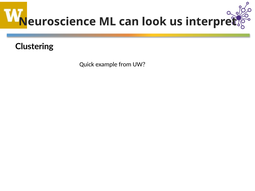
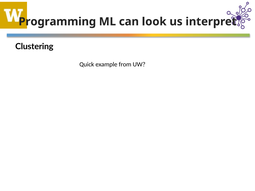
Neuroscience: Neuroscience -> Programming (57, 22)
